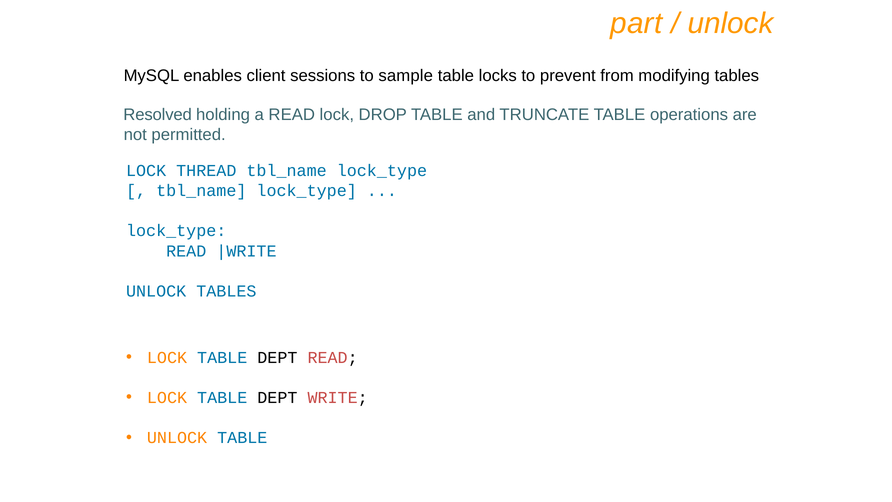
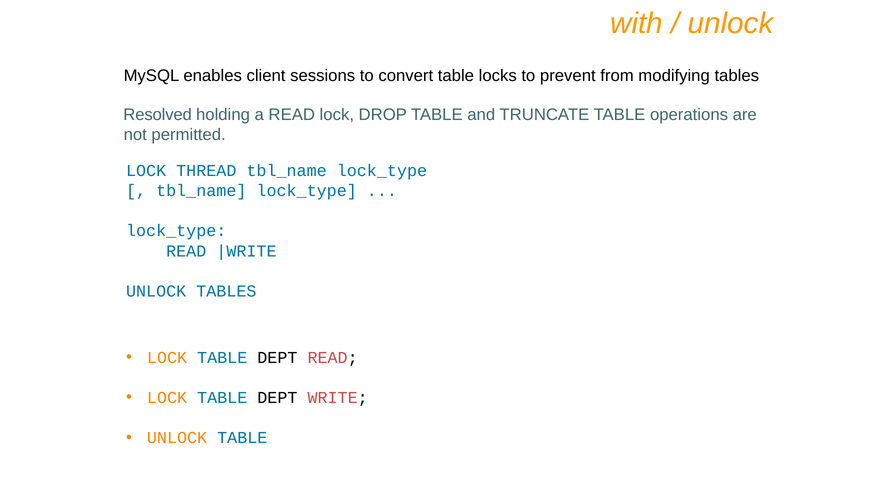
part: part -> with (637, 23)
sample: sample -> convert (406, 76)
